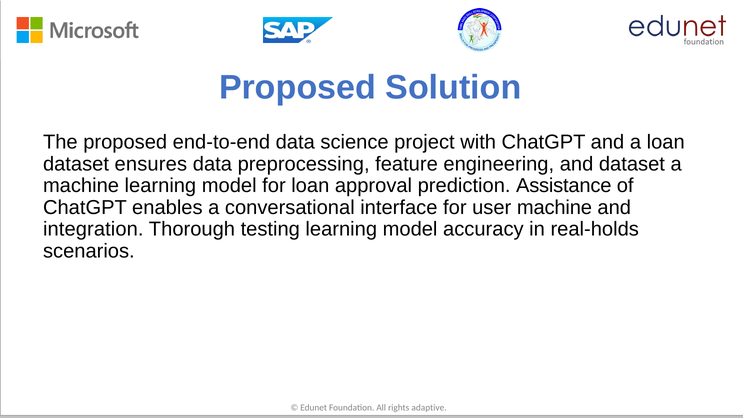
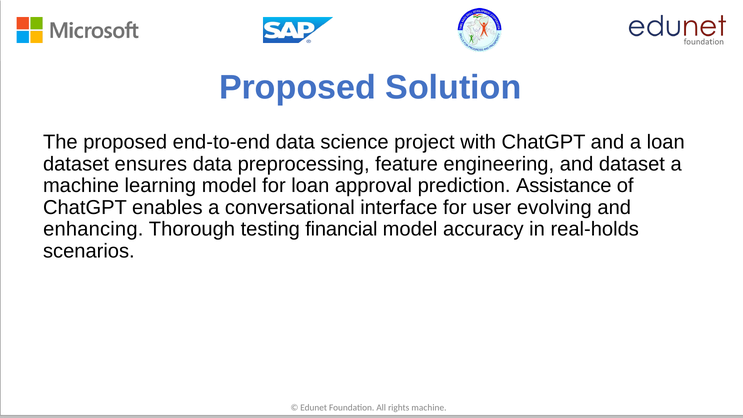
user machine: machine -> evolving (554, 208)
integration: integration -> enhancing (93, 229)
testing learning: learning -> financial (341, 229)
rights adaptive: adaptive -> machine (429, 407)
